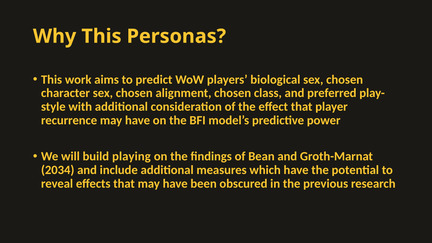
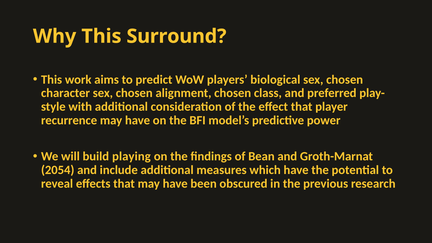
Personas: Personas -> Surround (176, 36)
2034: 2034 -> 2054 (58, 170)
